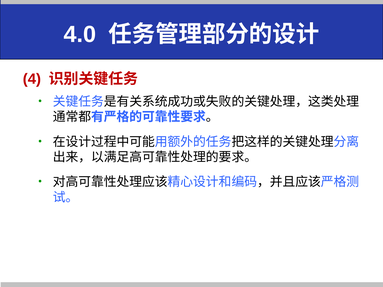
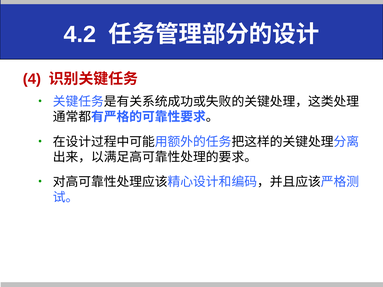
4.0: 4.0 -> 4.2 (80, 34)
